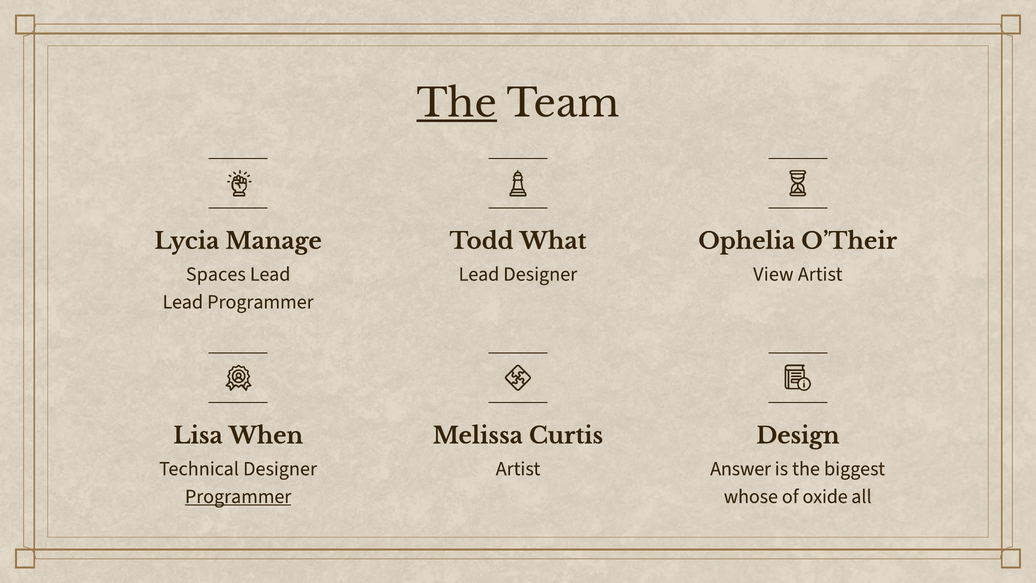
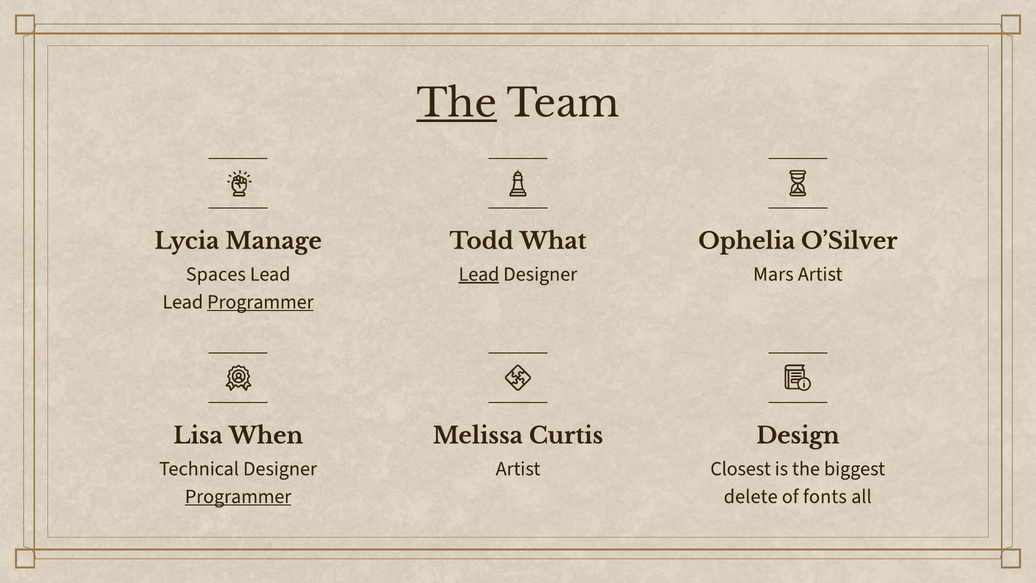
O’Their: O’Their -> O’Silver (849, 241)
Lead underline: none -> present (479, 274)
View: View -> Mars (773, 274)
Programmer underline: none -> present (260, 302)
Answer: Answer -> Closest (741, 468)
whose: whose -> delete (751, 496)
oxide: oxide -> fonts (825, 496)
